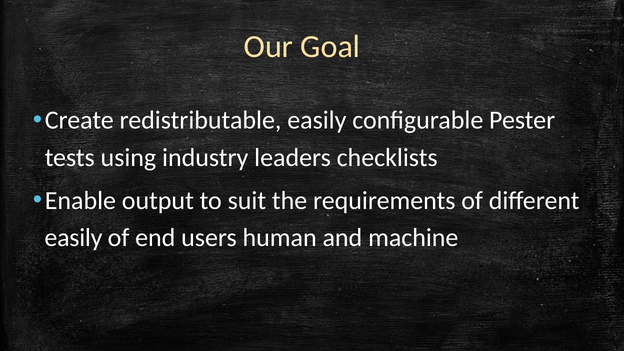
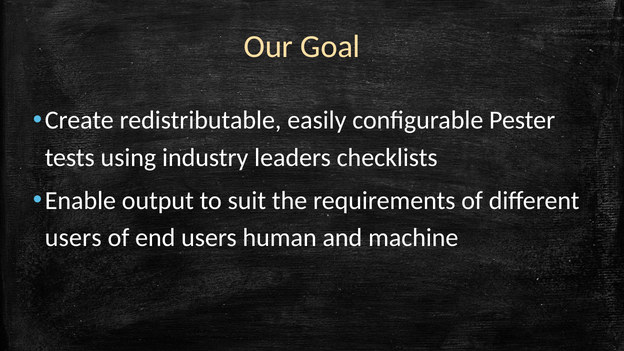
easily: easily -> users (73, 238)
